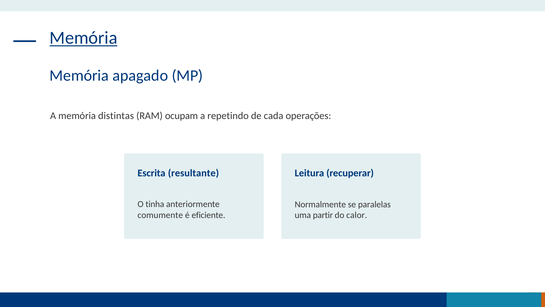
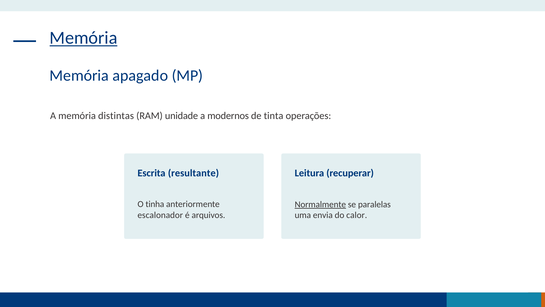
ocupam: ocupam -> unidade (181, 116)
repetindo: repetindo -> modernos (228, 116)
cada: cada -> tinta (274, 116)
Normalmente underline: none -> present (320, 204)
comumente: comumente -> escalonador (160, 215)
eficiente: eficiente -> arquivos (208, 215)
partir: partir -> envia (323, 215)
